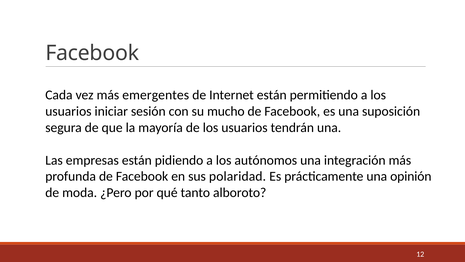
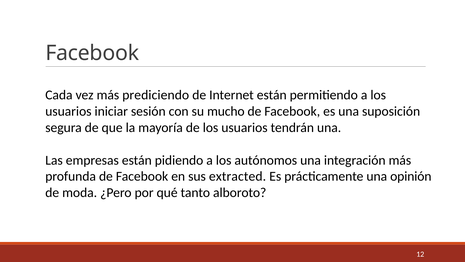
emergentes: emergentes -> prediciendo (156, 95)
polaridad: polaridad -> extracted (238, 176)
